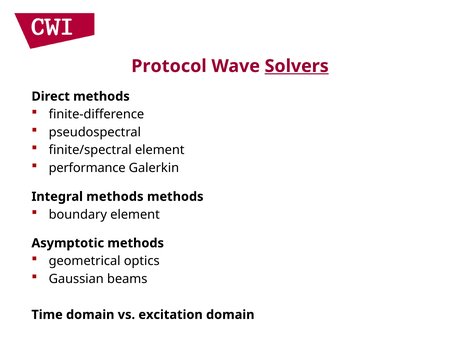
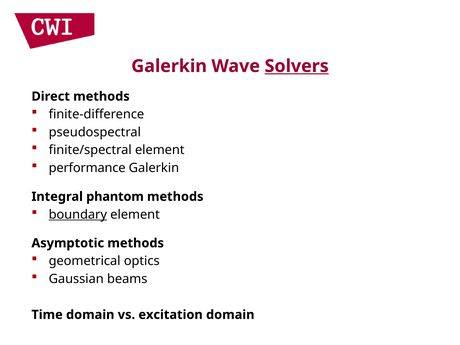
Protocol: Protocol -> Galerkin (169, 66)
Integral methods: methods -> phantom (115, 197)
boundary underline: none -> present (78, 215)
